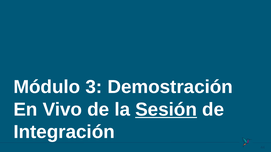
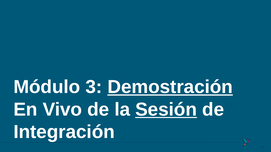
Demostración underline: none -> present (170, 87)
